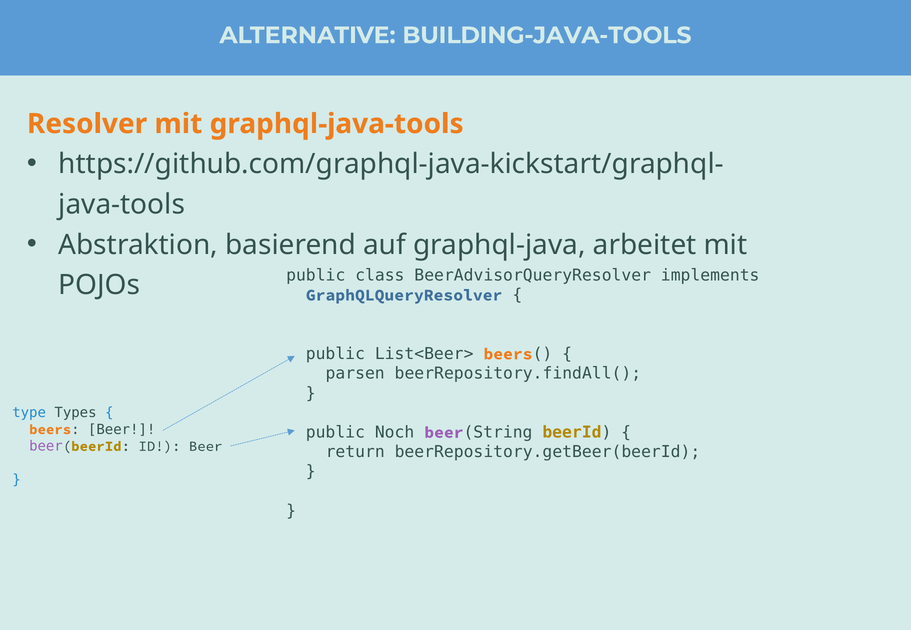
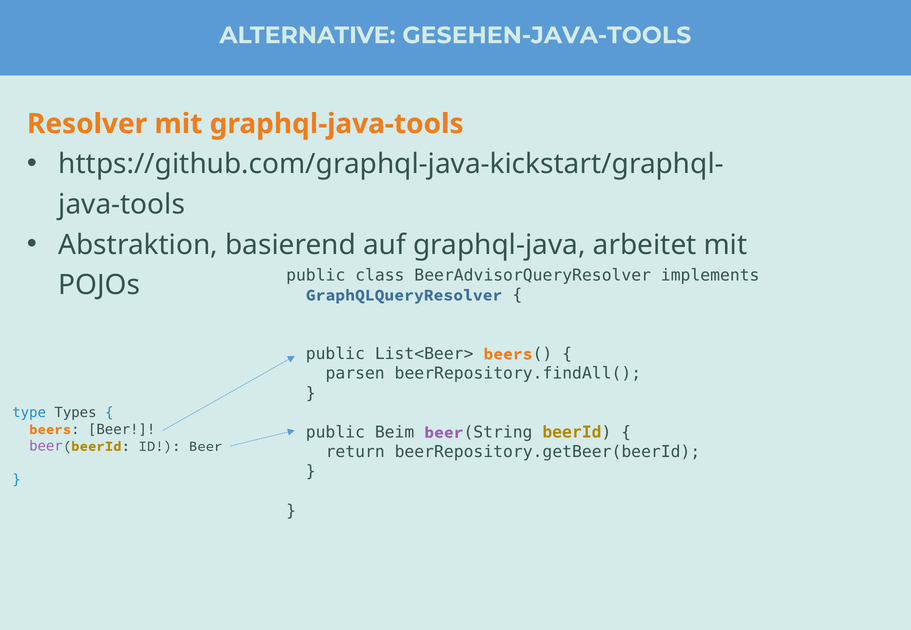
BUILDING-JAVA-TOOLS: BUILDING-JAVA-TOOLS -> GESEHEN-JAVA-TOOLS (547, 35)
Noch: Noch -> Beim (395, 433)
